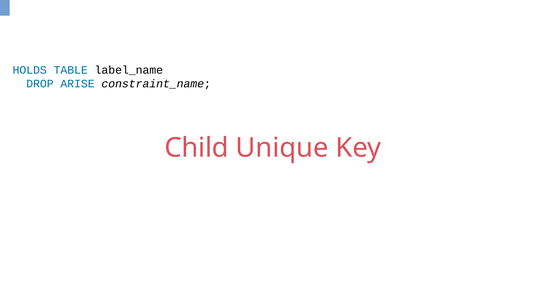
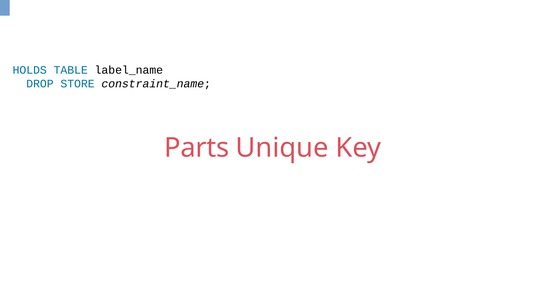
ARISE: ARISE -> STORE (78, 84)
Child: Child -> Parts (197, 148)
